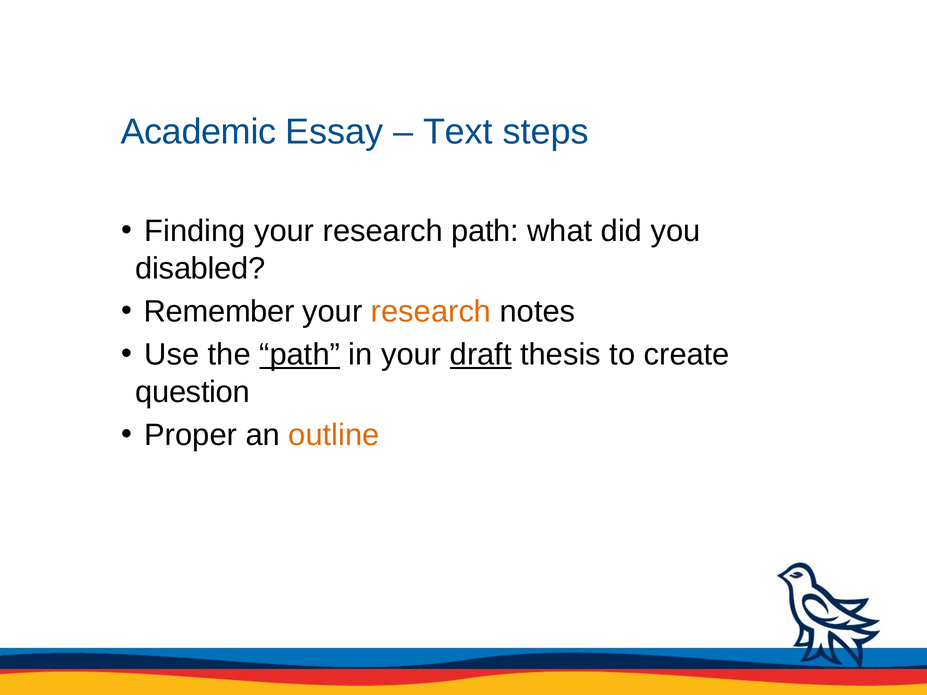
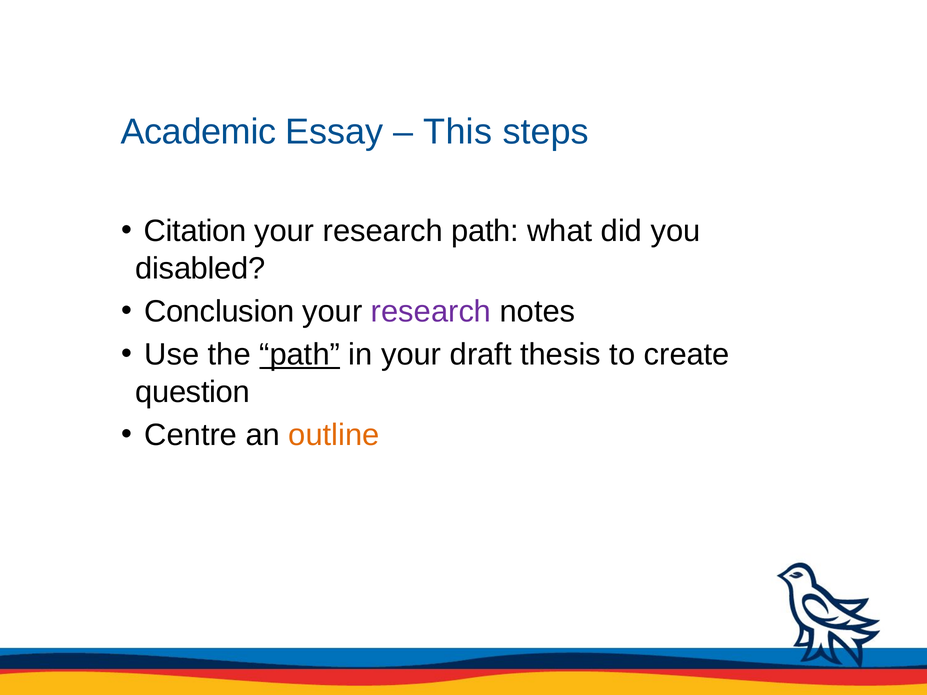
Text: Text -> This (458, 132)
Finding: Finding -> Citation (195, 231)
Remember: Remember -> Conclusion (219, 312)
research colour: orange -> purple (431, 312)
draft underline: present -> none (481, 355)
Proper: Proper -> Centre (191, 435)
